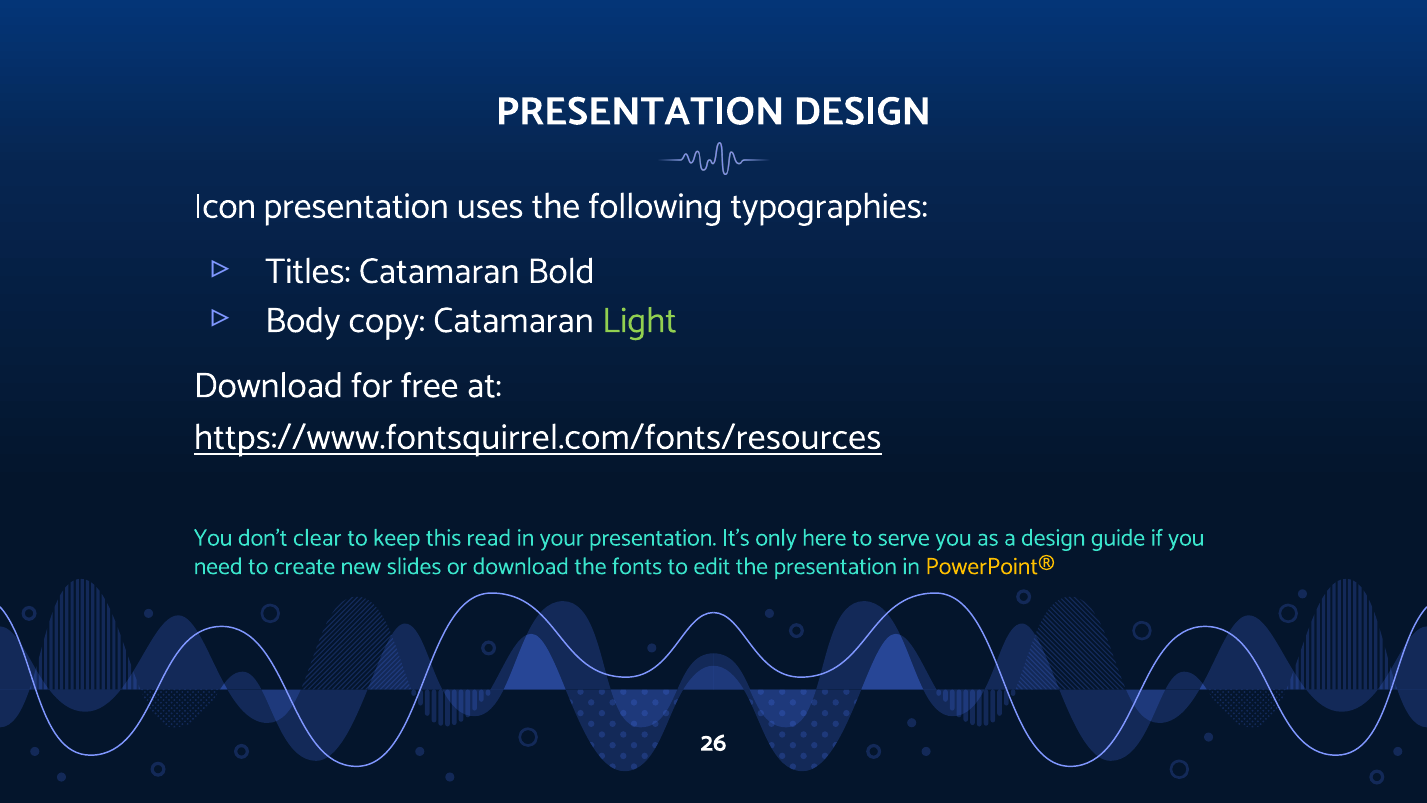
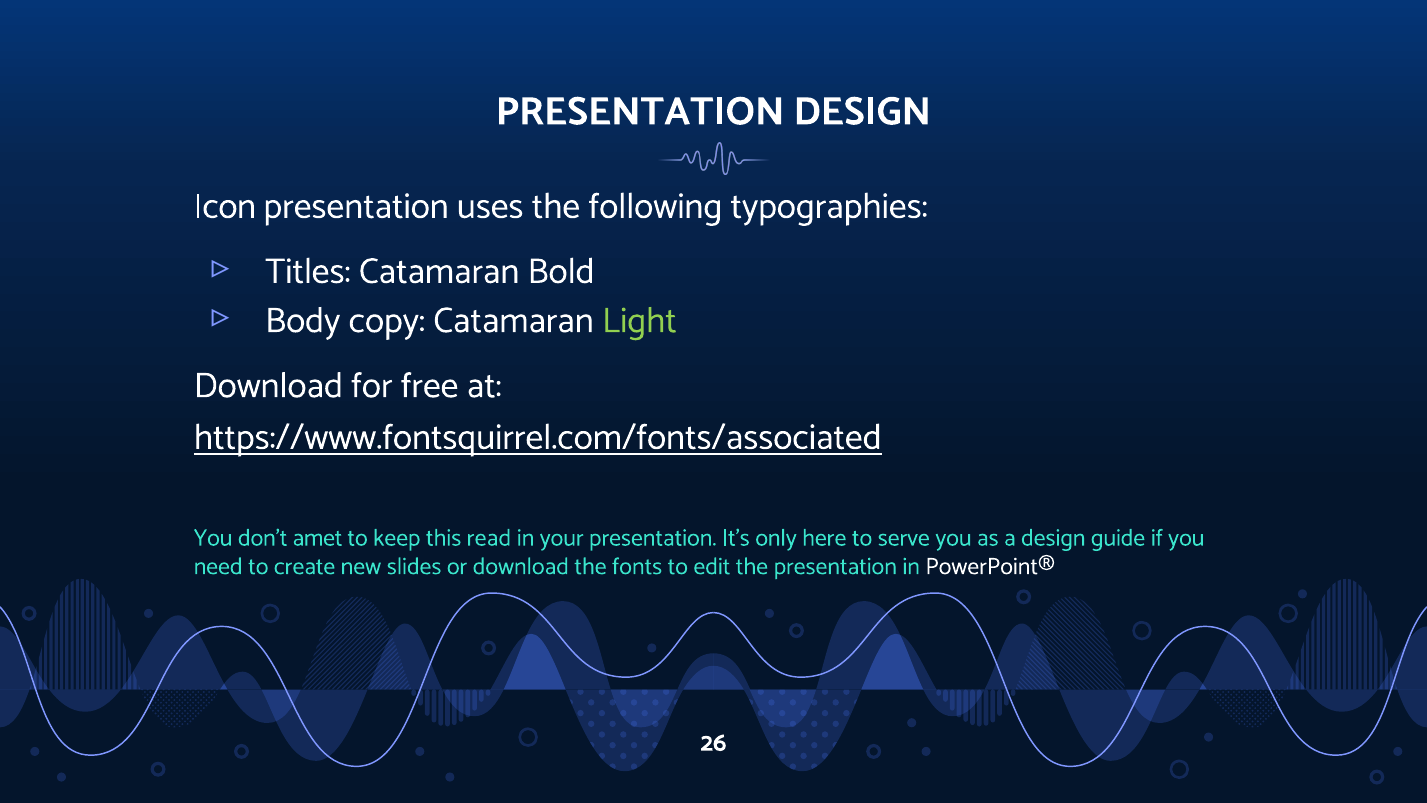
https://www.fontsquirrel.com/fonts/resources: https://www.fontsquirrel.com/fonts/resources -> https://www.fontsquirrel.com/fonts/associated (538, 437)
clear: clear -> amet (317, 538)
PowerPoint® colour: yellow -> white (990, 566)
